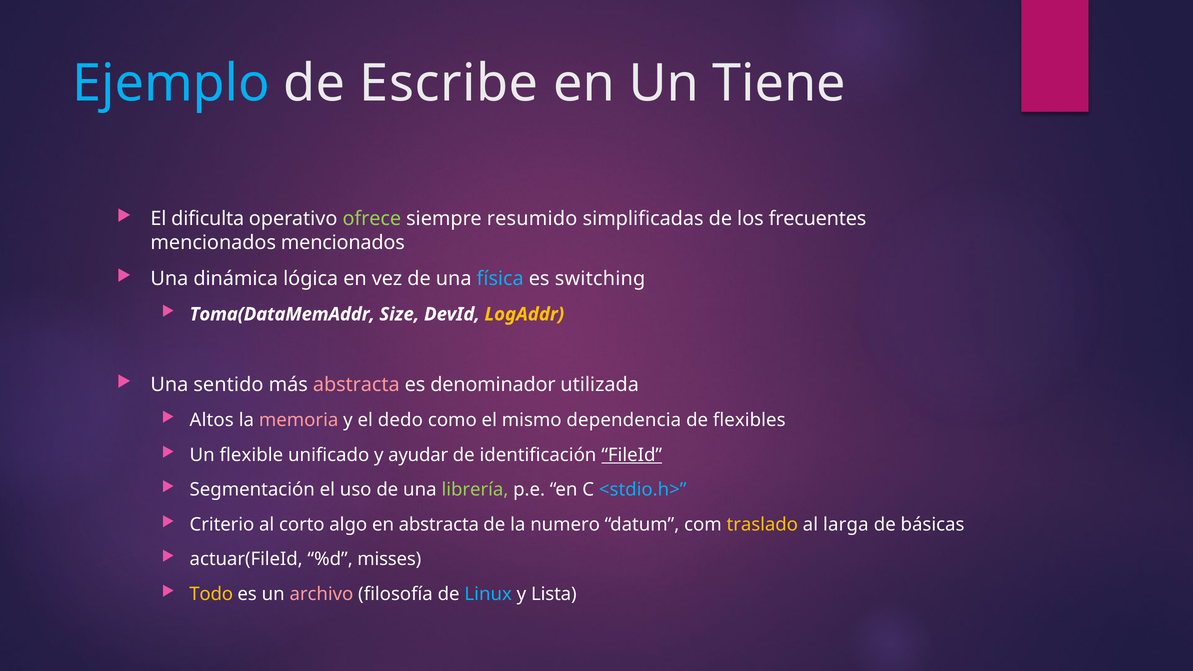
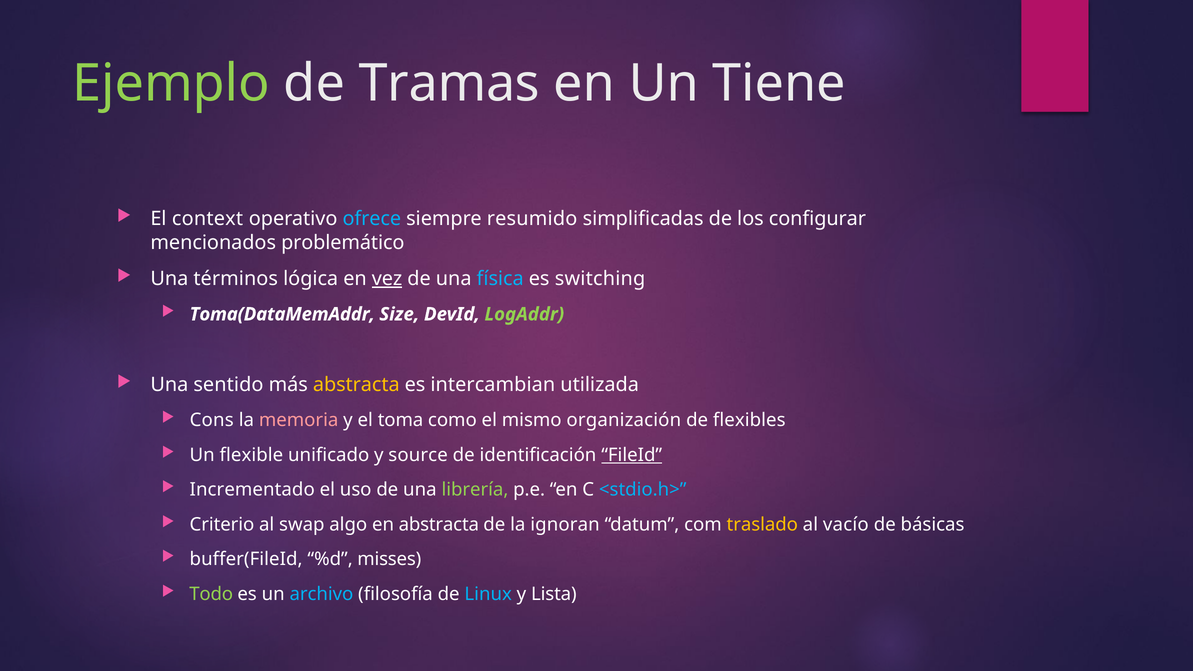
Ejemplo colour: light blue -> light green (171, 84)
Escribe: Escribe -> Tramas (449, 84)
dificulta: dificulta -> context (208, 219)
ofrece colour: light green -> light blue (372, 219)
frecuentes: frecuentes -> configurar (817, 219)
mencionados mencionados: mencionados -> problemático (343, 243)
dinámica: dinámica -> términos (236, 279)
vez underline: none -> present (387, 279)
LogAddr colour: yellow -> light green (524, 314)
abstracta colour: pink -> yellow (356, 385)
denominador: denominador -> intercambian (493, 385)
Altos: Altos -> Cons (212, 420)
dedo: dedo -> toma (401, 420)
dependencia: dependencia -> organización (624, 420)
ayudar: ayudar -> source (418, 455)
Segmentación: Segmentación -> Incrementado (252, 490)
corto: corto -> swap (302, 525)
numero: numero -> ignoran (565, 525)
larga: larga -> vacío (846, 525)
actuar(FileId: actuar(FileId -> buffer(FileId (246, 559)
Todo colour: yellow -> light green (211, 594)
archivo colour: pink -> light blue (321, 594)
